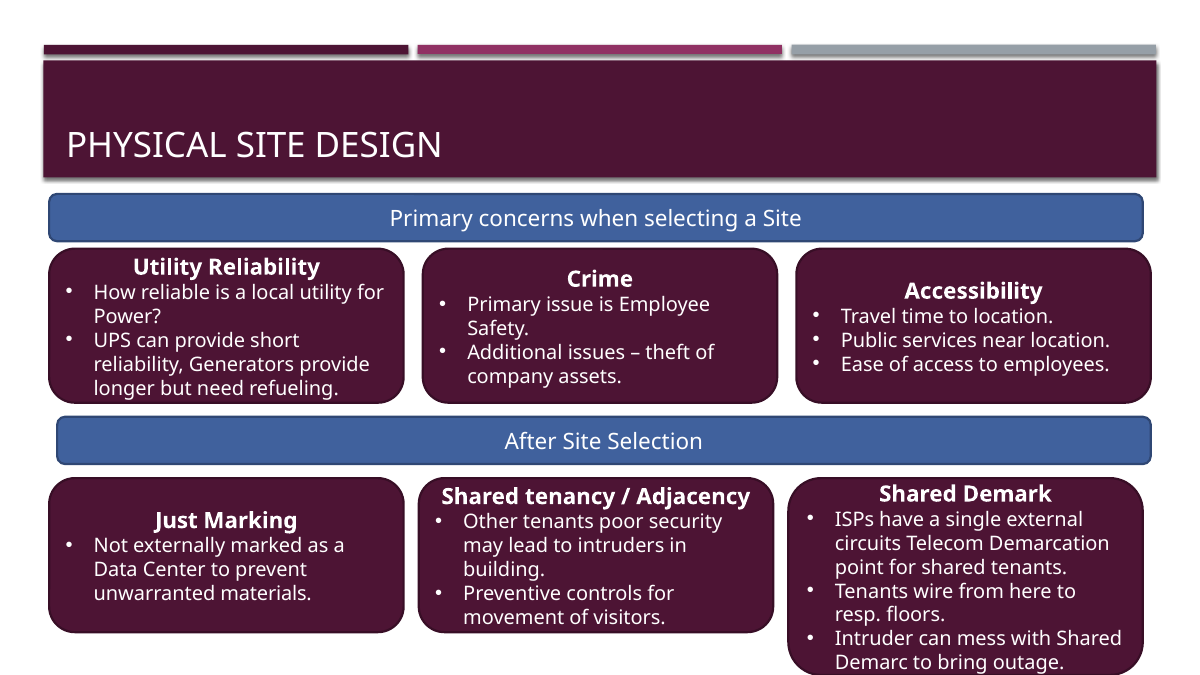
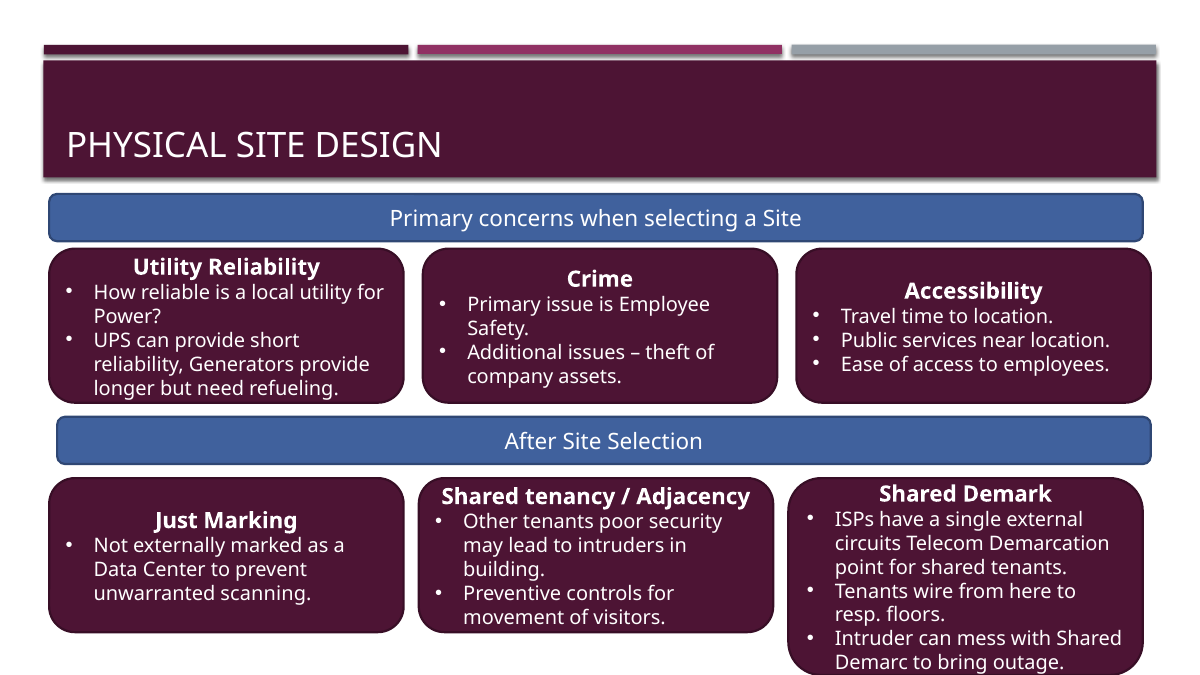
materials: materials -> scanning (266, 594)
